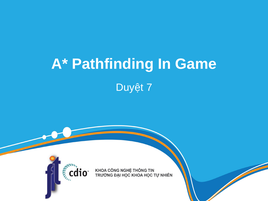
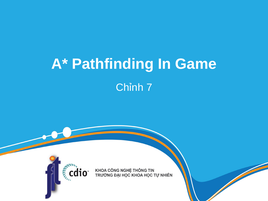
Duyệt: Duyệt -> Chỉnh (130, 88)
